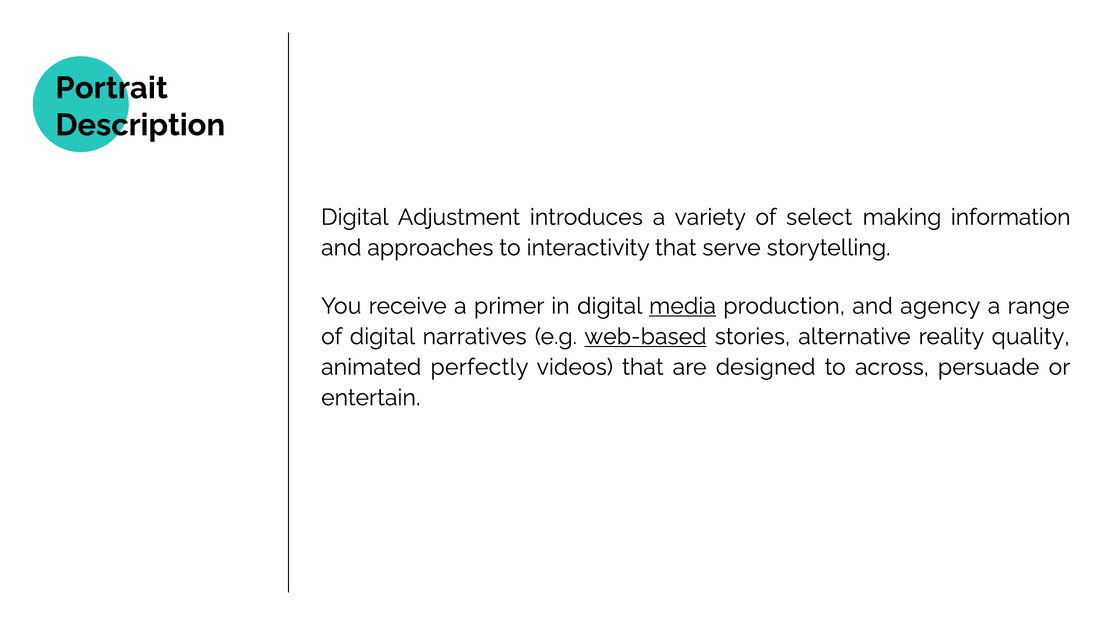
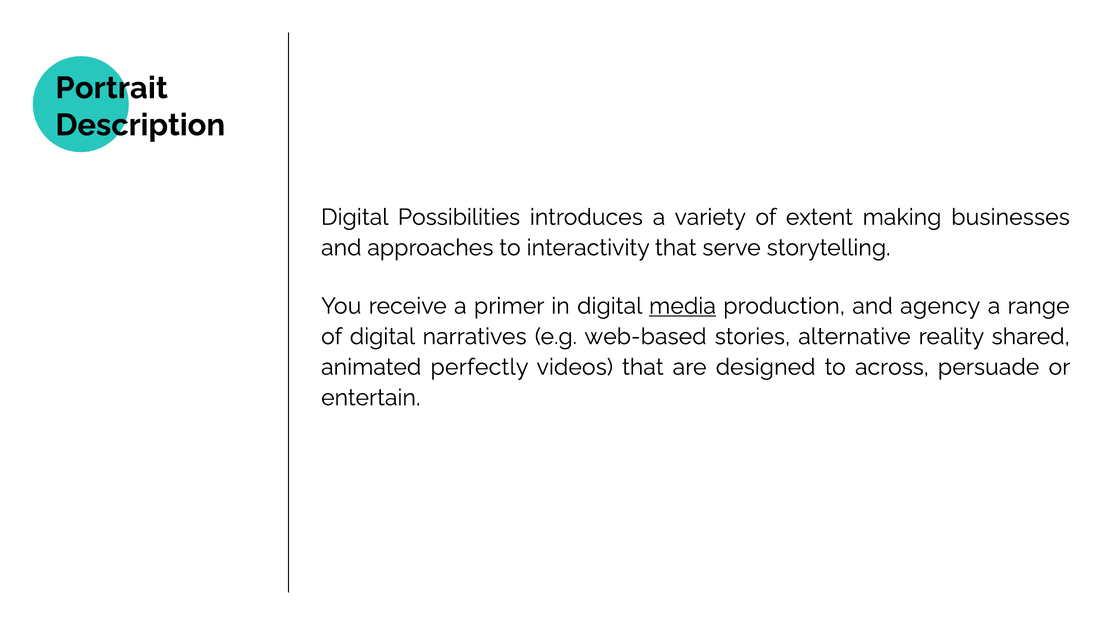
Adjustment: Adjustment -> Possibilities (459, 217)
select: select -> extent (819, 217)
information: information -> businesses (1011, 217)
web-based underline: present -> none (645, 337)
quality: quality -> shared (1031, 337)
